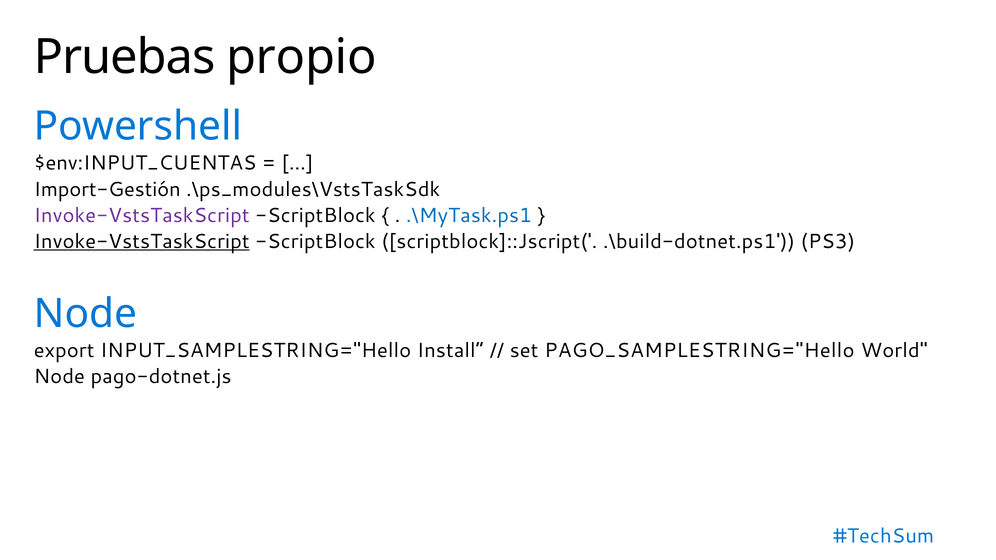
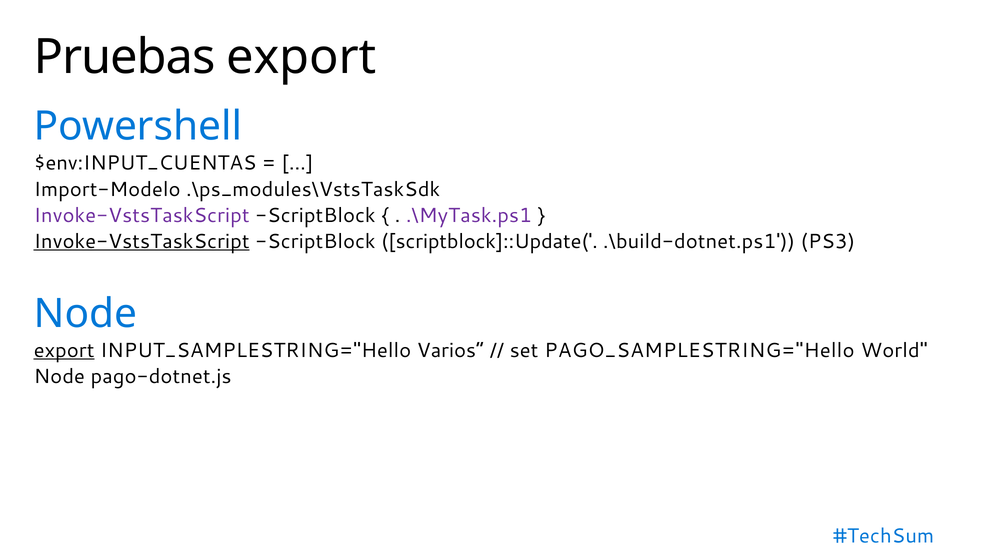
Pruebas propio: propio -> export (301, 57)
Import-Gestión: Import-Gestión -> Import-Modelo (107, 189)
.\MyTask.ps1 colour: blue -> purple (469, 215)
scriptblock]::Jscript(: scriptblock]::Jscript( -> scriptblock]::Update( (489, 241)
export underline: none -> present (64, 350)
Install“: Install“ -> Varios“ (450, 350)
